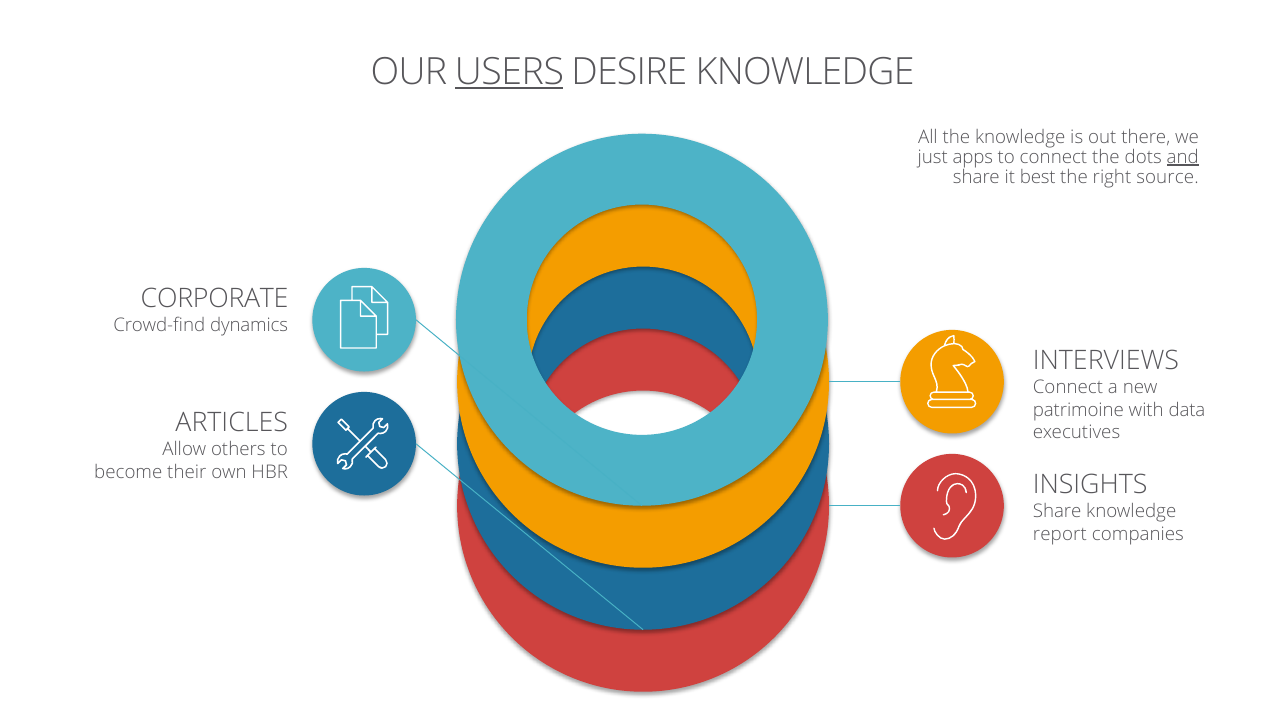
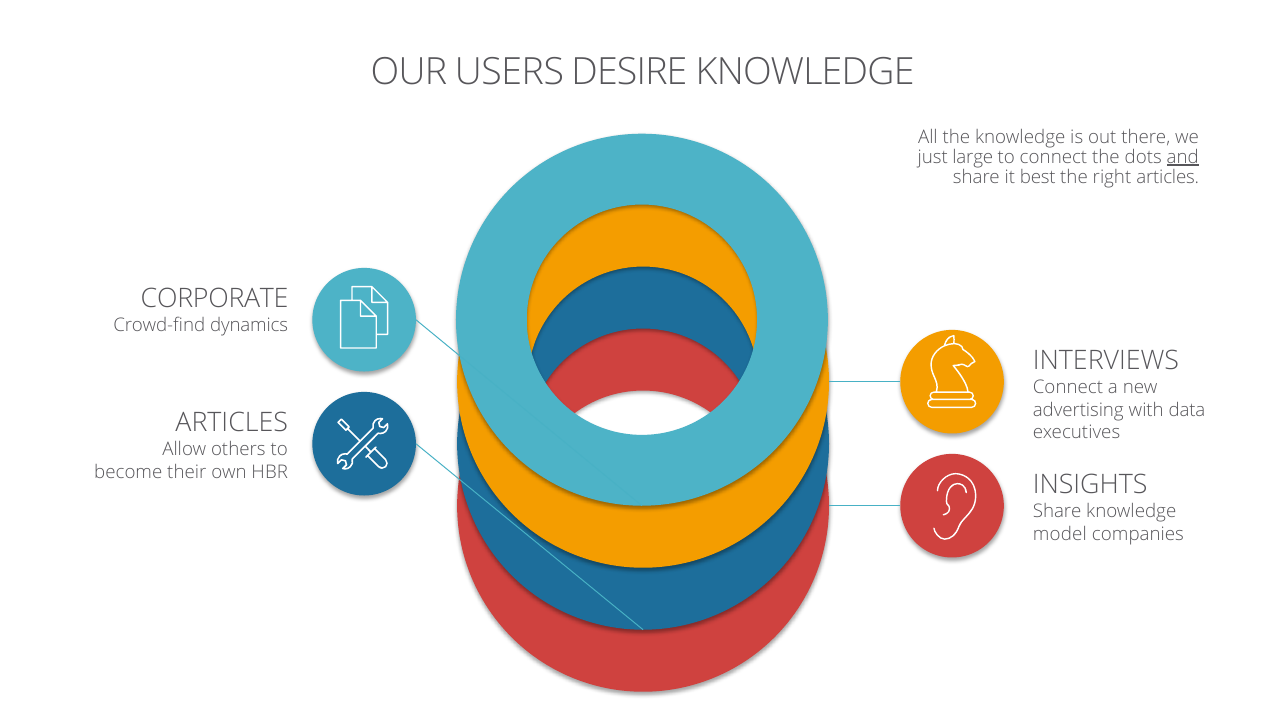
USERS underline: present -> none (509, 72)
apps: apps -> large (973, 157)
right source: source -> articles (1168, 177)
patrimoine: patrimoine -> advertising (1078, 410)
report: report -> model (1060, 534)
